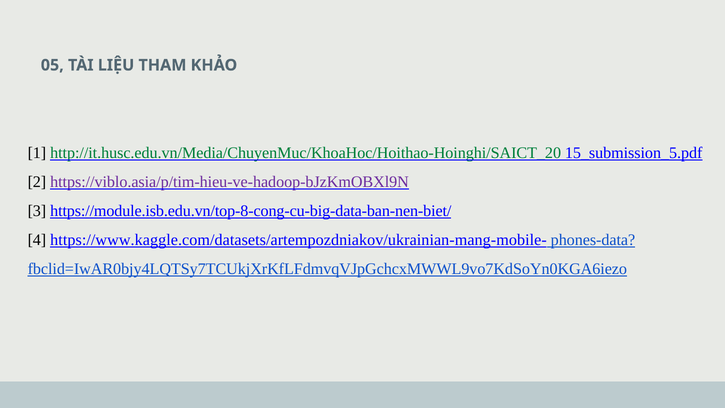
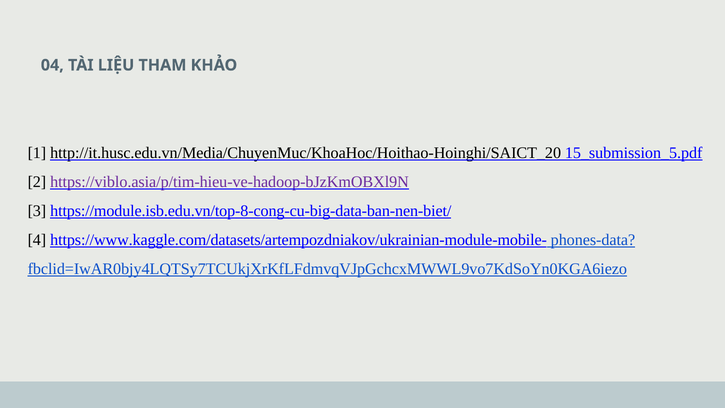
05: 05 -> 04 (52, 65)
http://it.husc.edu.vn/Media/ChuyenMuc/KhoaHoc/Hoithao-Hoinghi/SAICT_20 colour: green -> black (306, 153)
https://www.kaggle.com/datasets/artempozdniakov/ukrainian-mang-mobile-: https://www.kaggle.com/datasets/artempozdniakov/ukrainian-mang-mobile- -> https://www.kaggle.com/datasets/artempozdniakov/ukrainian-module-mobile- (299, 240)
